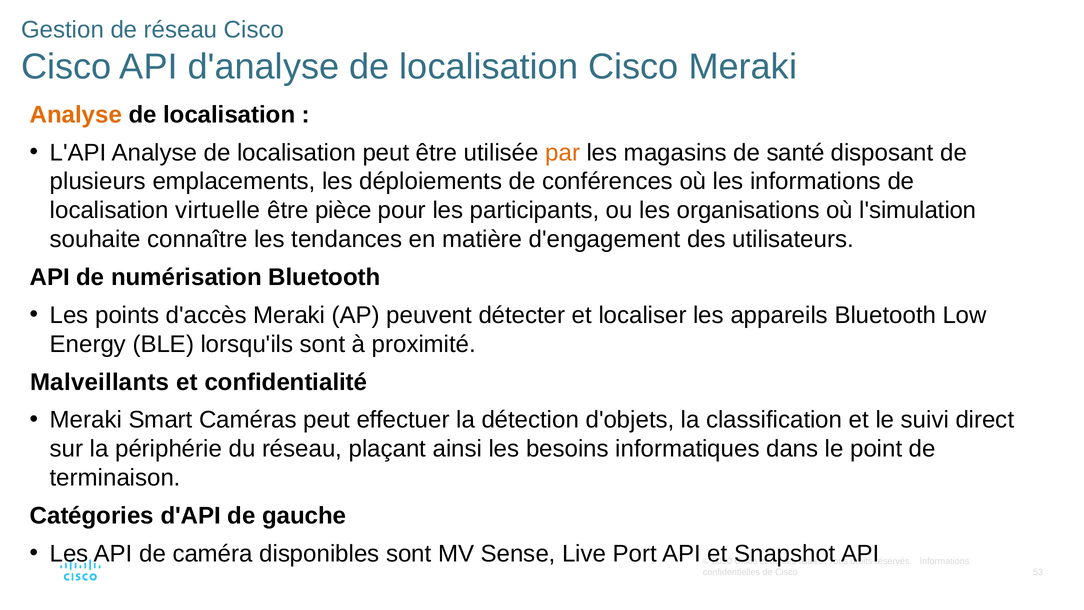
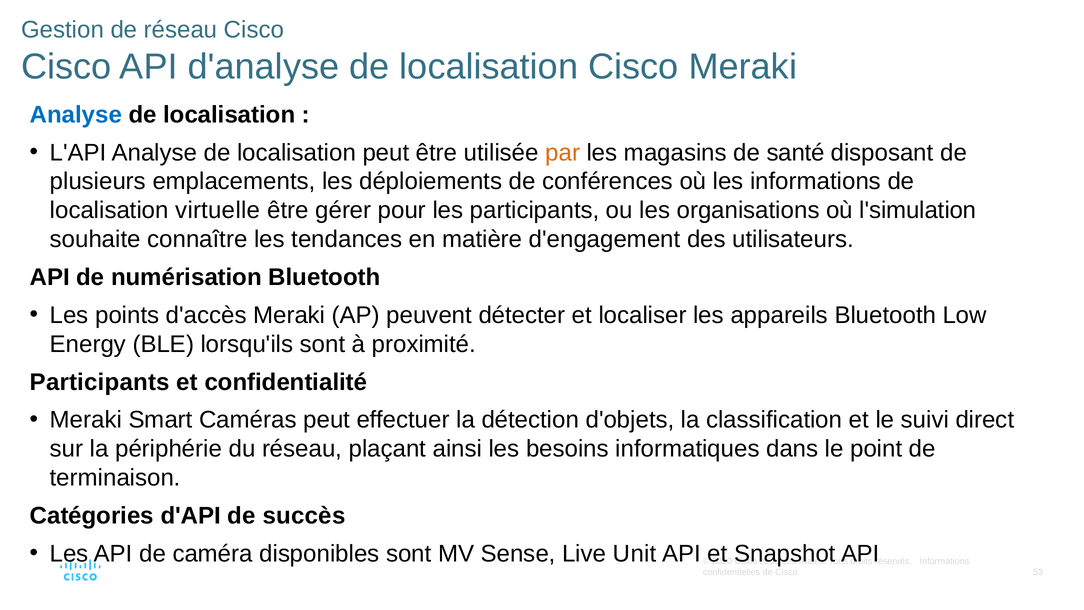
Analyse colour: orange -> blue (76, 115)
pièce: pièce -> gérer (343, 210)
Malveillants: Malveillants -> Participants (100, 382)
gauche: gauche -> succès (304, 516)
Port: Port -> Unit (635, 554)
